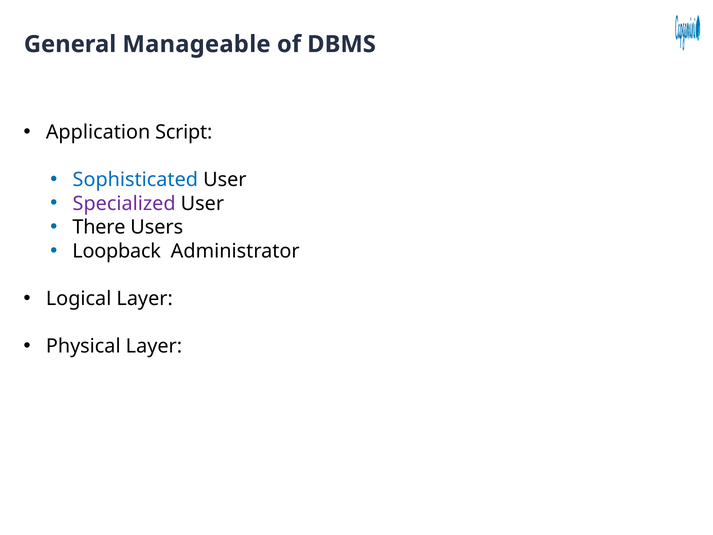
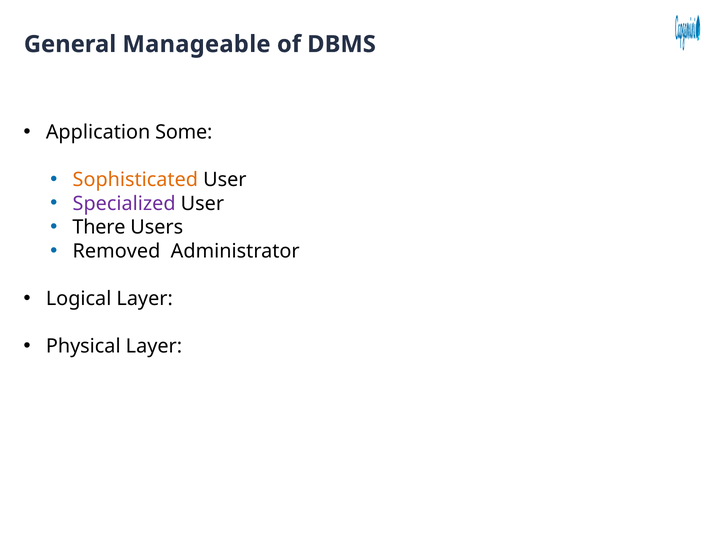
Script: Script -> Some (184, 132)
Sophisticated colour: blue -> orange (135, 180)
Loopback: Loopback -> Removed (116, 251)
